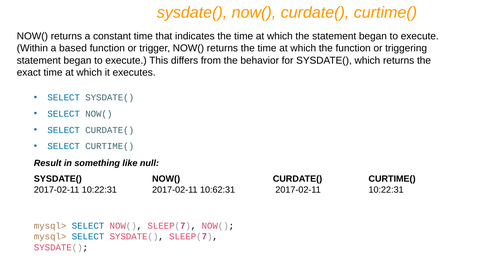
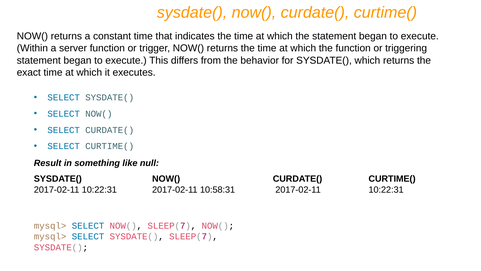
based: based -> server (73, 48)
10:62:31: 10:62:31 -> 10:58:31 (218, 189)
